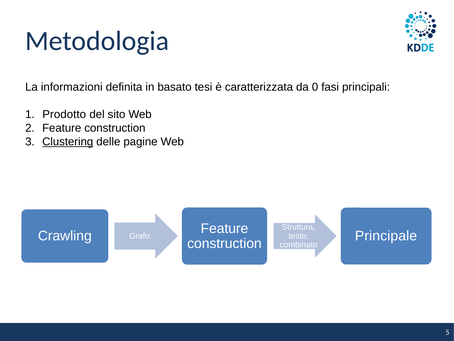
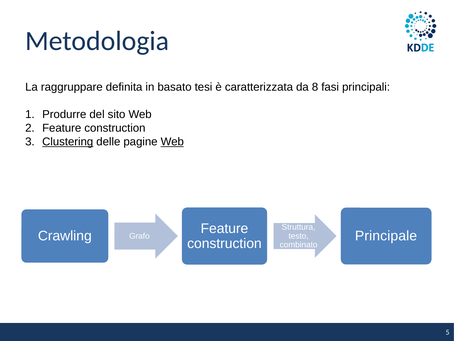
informazioni: informazioni -> raggruppare (72, 87)
0: 0 -> 8 (315, 87)
Prodotto: Prodotto -> Produrre (64, 114)
Web underline: none -> present (172, 141)
